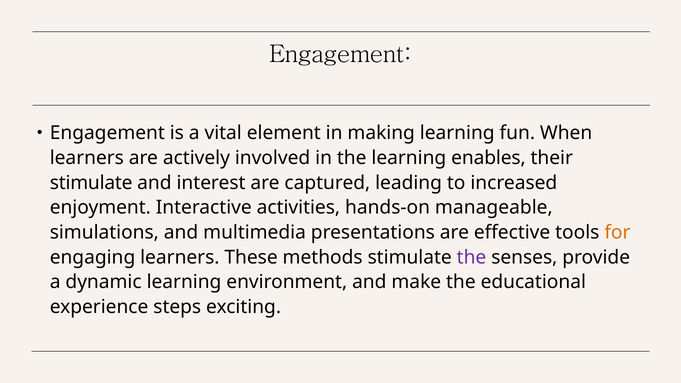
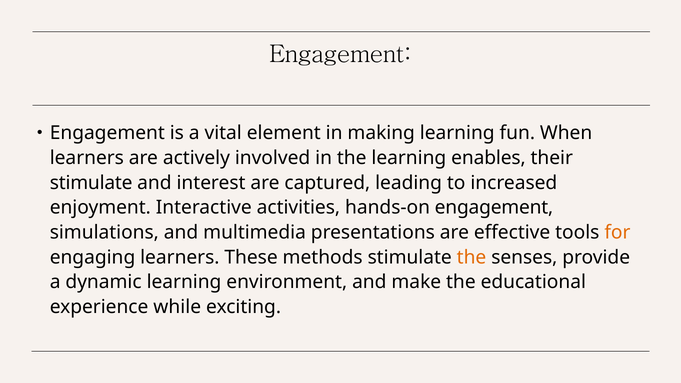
hands-on manageable: manageable -> engagement (494, 208)
the colour: purple -> orange (472, 257)
steps: steps -> while (177, 307)
